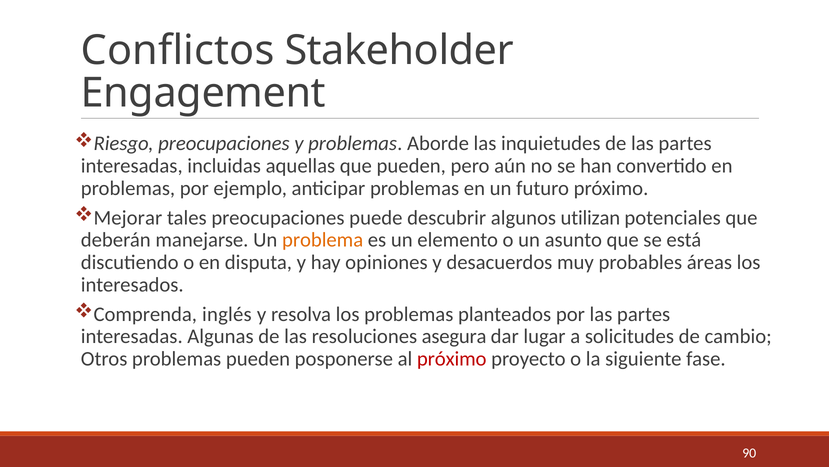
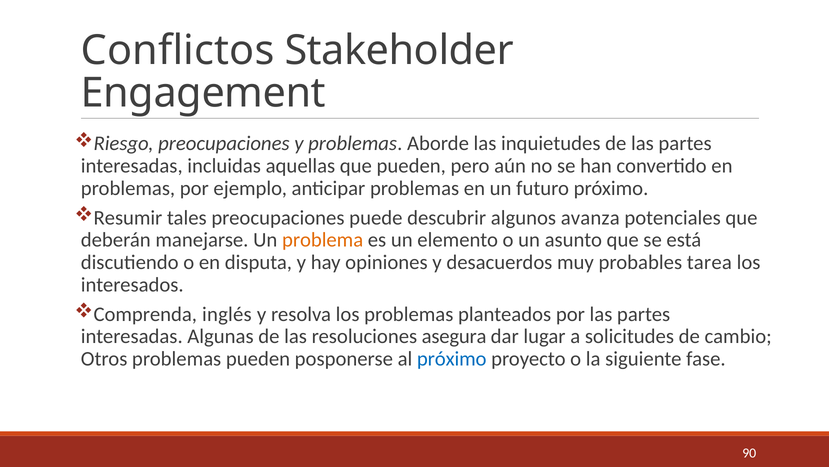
Mejorar: Mejorar -> Resumir (128, 217)
utilizan: utilizan -> avanza (590, 217)
áreas: áreas -> tarea (709, 262)
próximo colour: red -> blue (452, 358)
